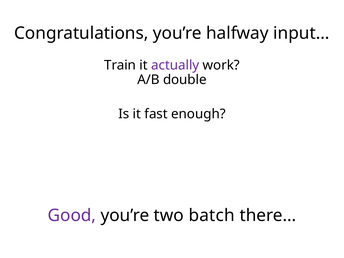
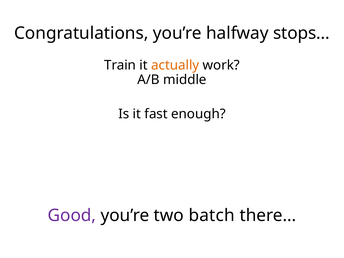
input…: input… -> stops… (301, 33)
actually colour: purple -> orange (175, 65)
double: double -> middle (185, 80)
